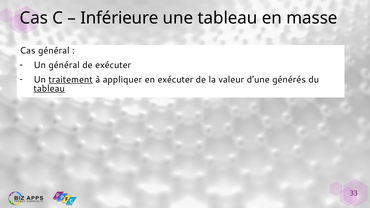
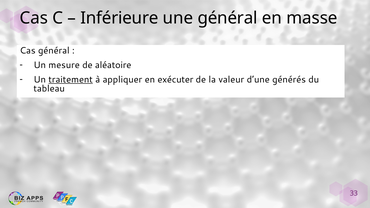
une tableau: tableau -> général (228, 18)
Un général: général -> mesure (64, 65)
de exécuter: exécuter -> aléatoire (113, 65)
tableau underline: present -> none (49, 89)
